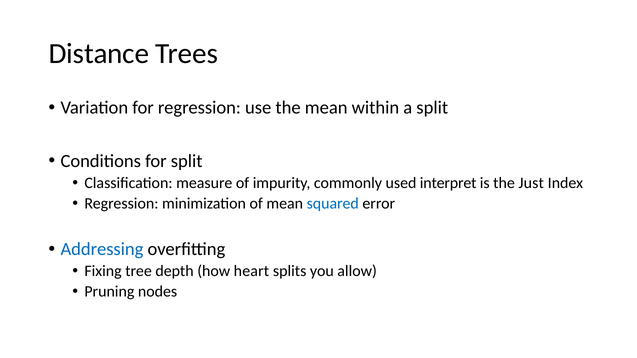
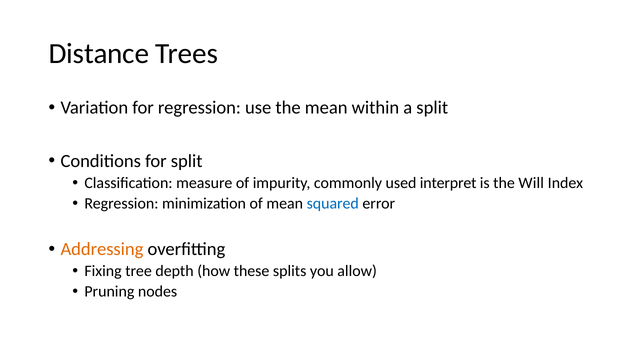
Just: Just -> Will (531, 183)
Addressing colour: blue -> orange (102, 249)
heart: heart -> these (252, 271)
